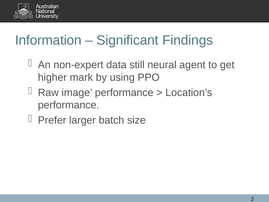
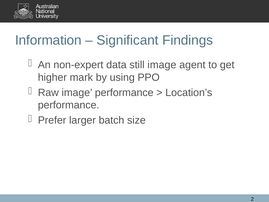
still neural: neural -> image (162, 65)
